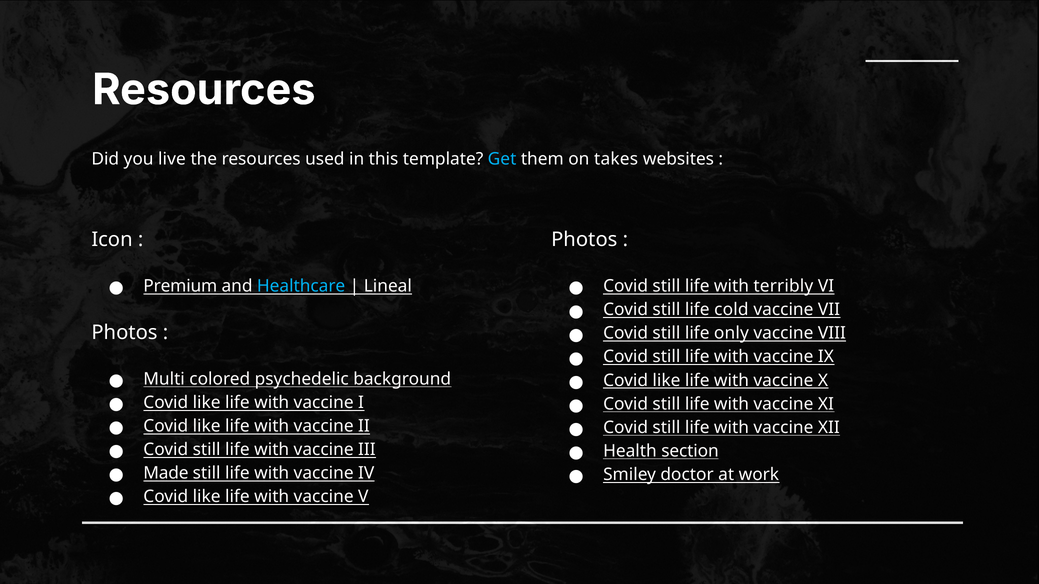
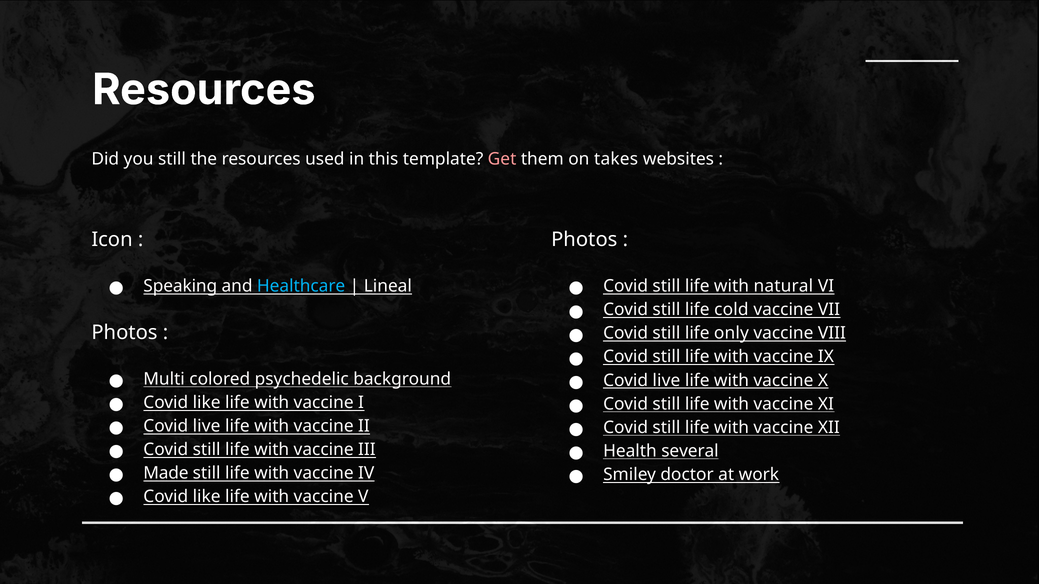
you live: live -> still (172, 159)
Get colour: light blue -> pink (502, 159)
Premium: Premium -> Speaking (180, 286)
terribly: terribly -> natural (783, 286)
like: like -> live (666, 381)
like: like -> live (207, 426)
section: section -> several (690, 451)
